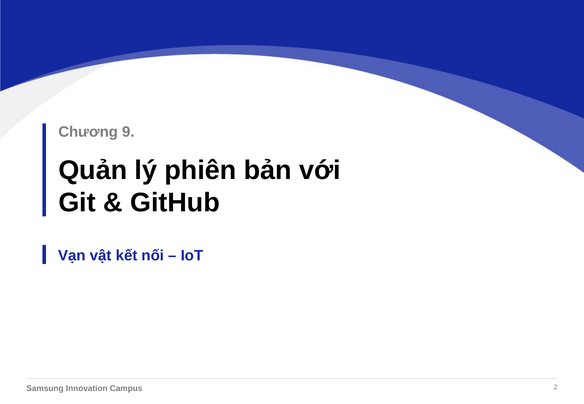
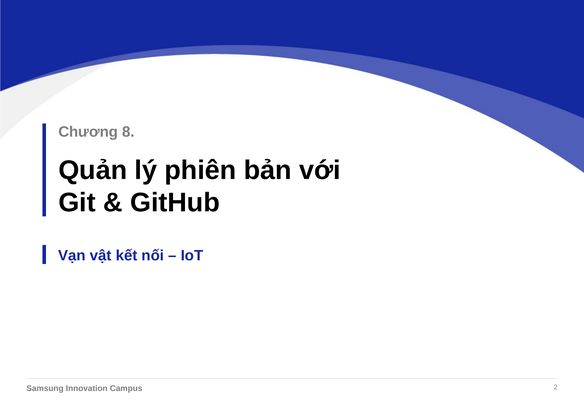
9: 9 -> 8 (129, 132)
